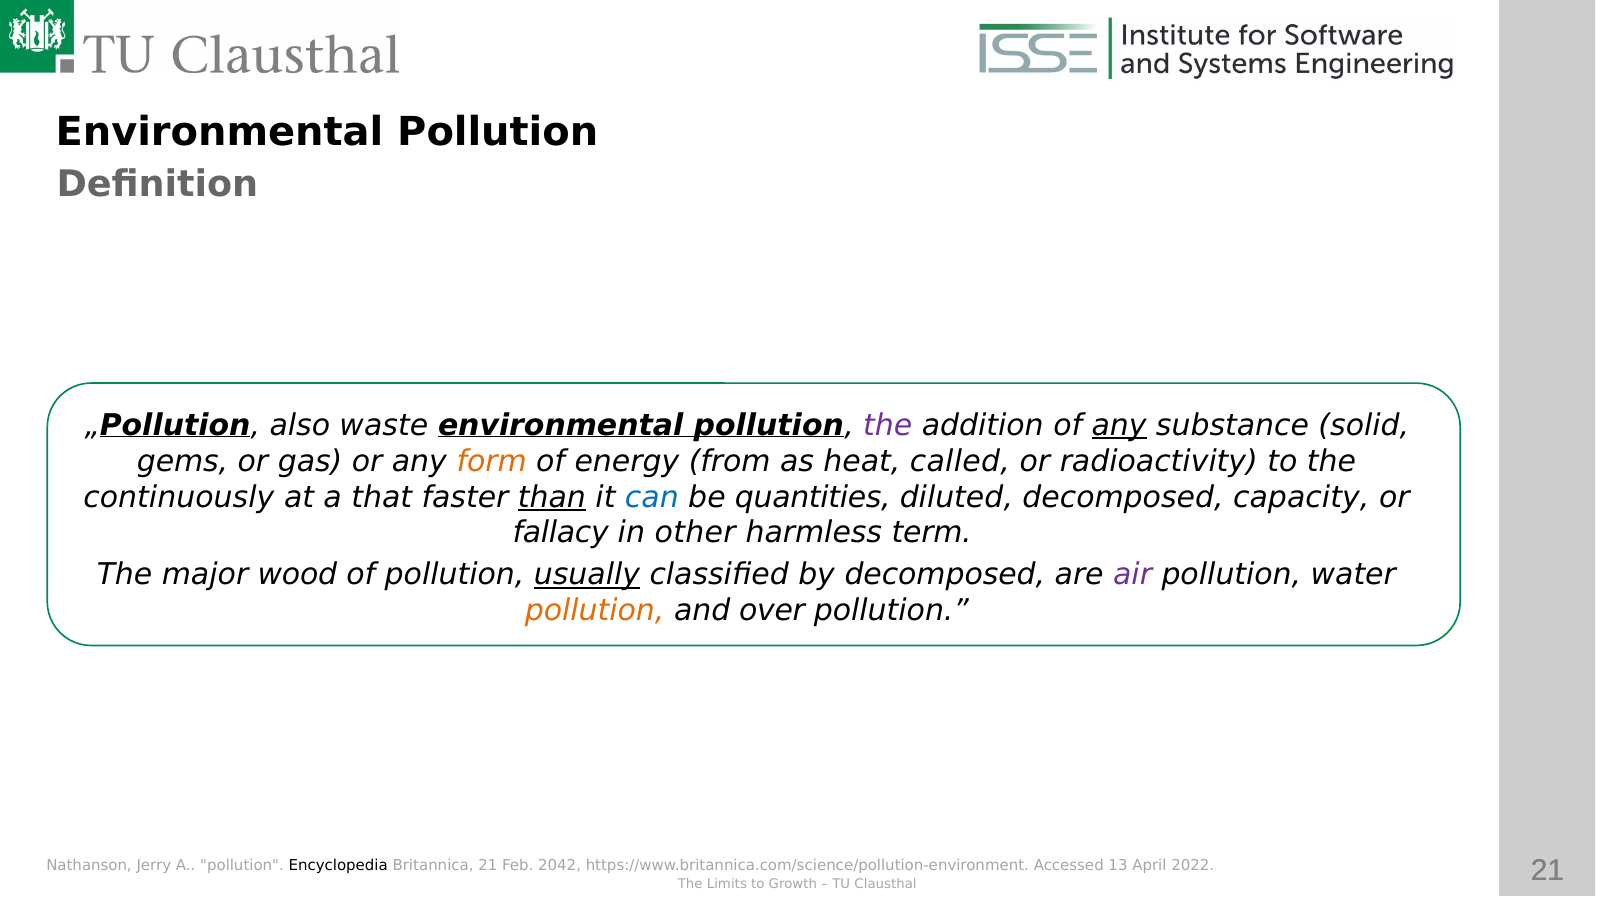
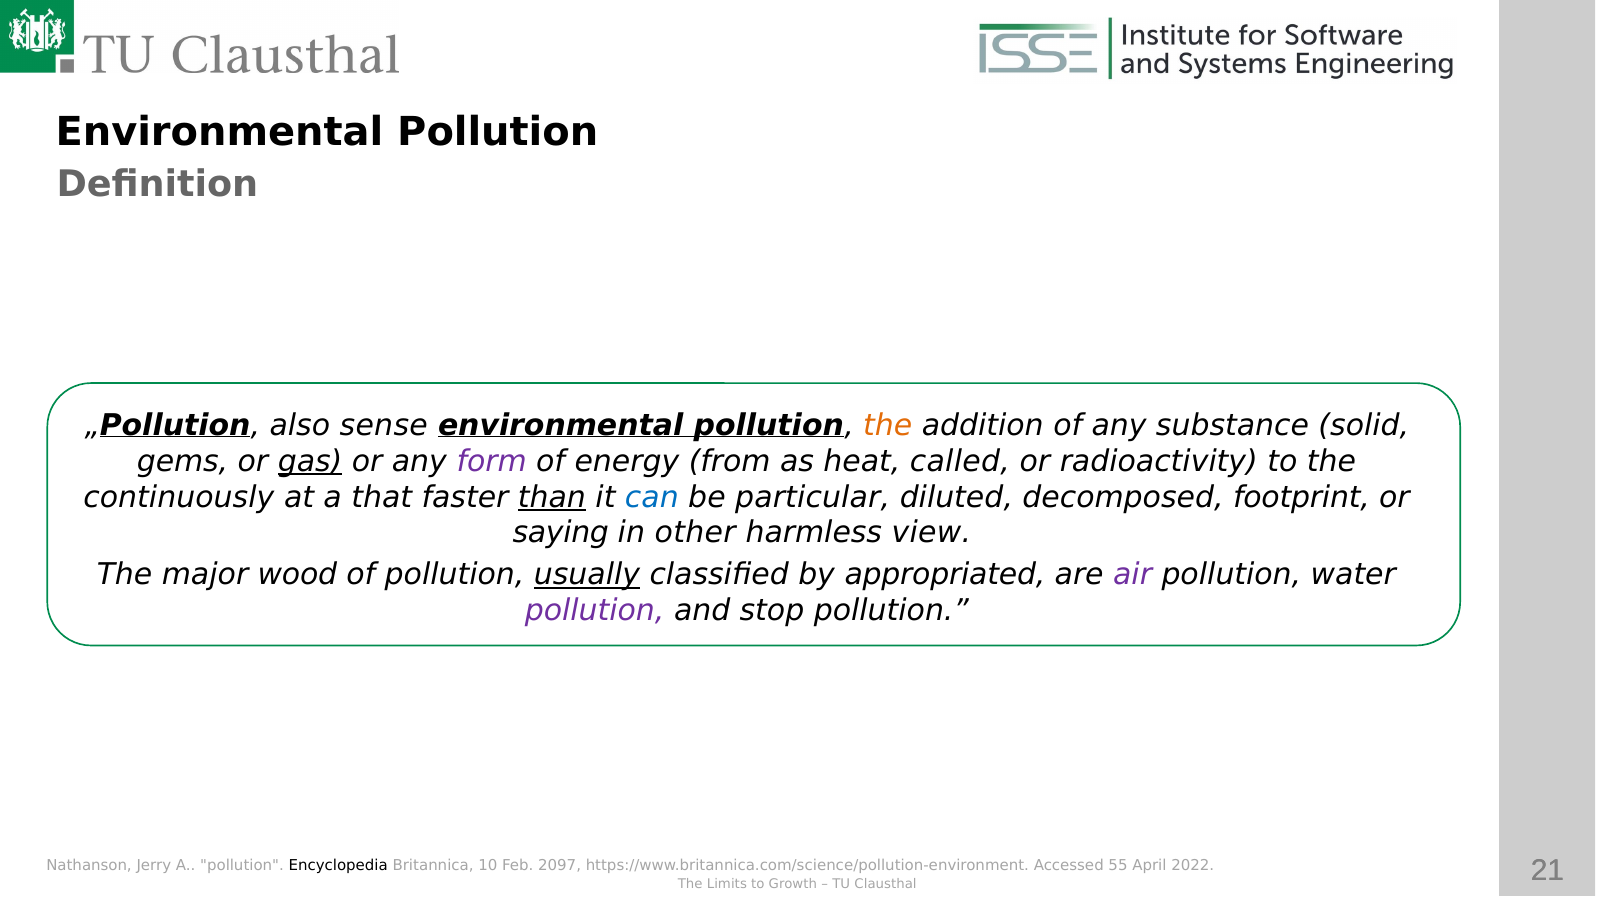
waste: waste -> sense (384, 425)
the colour: purple -> orange (888, 425)
any underline: present -> none (1119, 425)
gas underline: none -> present (310, 461)
form colour: orange -> purple (492, 461)
quantities: quantities -> particular (813, 497)
capacity: capacity -> footprint (1301, 497)
fallacy: fallacy -> saying (561, 533)
term: term -> view (931, 533)
by decomposed: decomposed -> appropriated (945, 575)
pollution colour: orange -> purple (595, 611)
over: over -> stop (772, 611)
Britannica 21: 21 -> 10 (488, 866)
2042: 2042 -> 2097 (560, 866)
13: 13 -> 55 (1118, 866)
